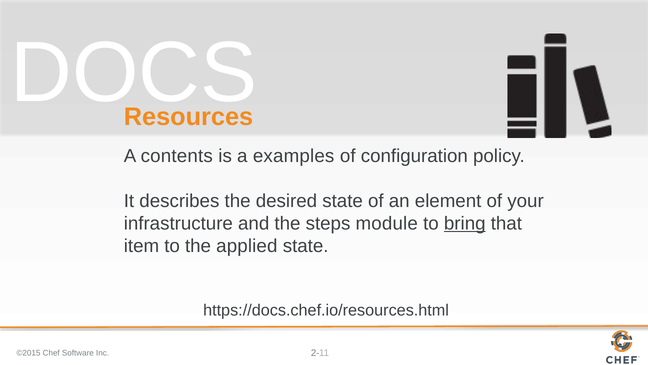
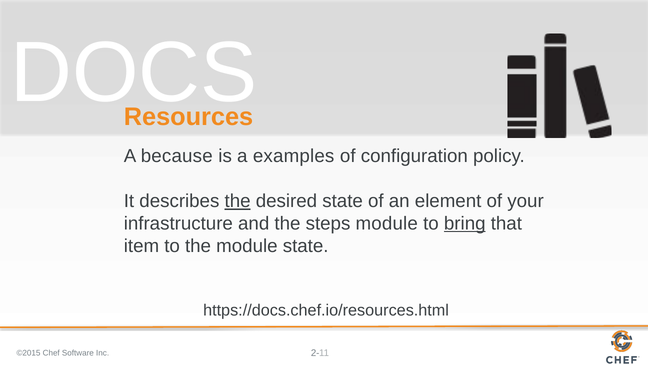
contents: contents -> because (177, 156)
the underline: none -> present (238, 201)
the applied: applied -> module (247, 246)
